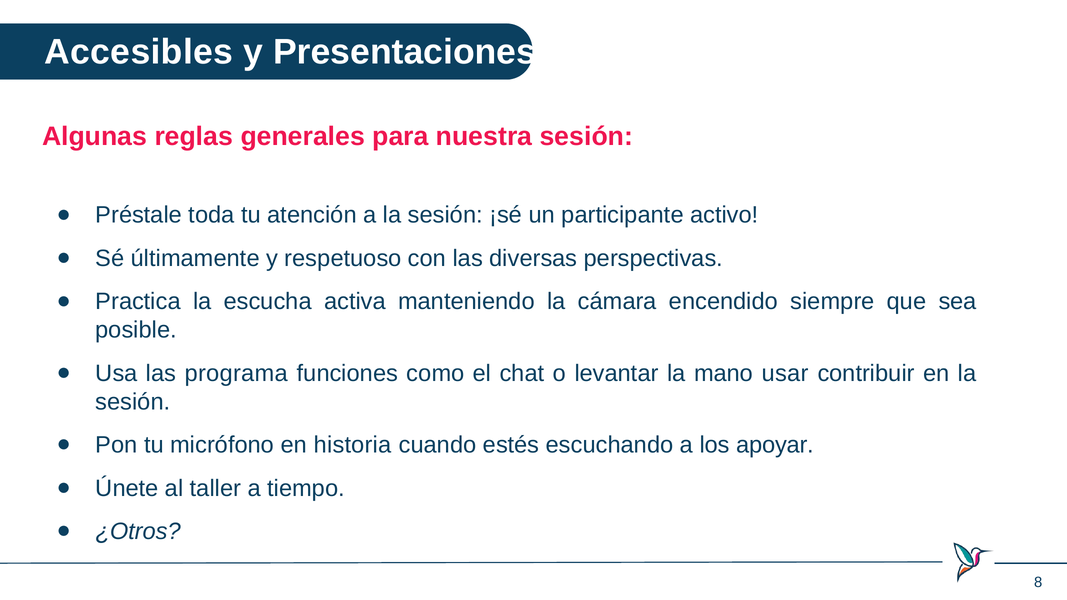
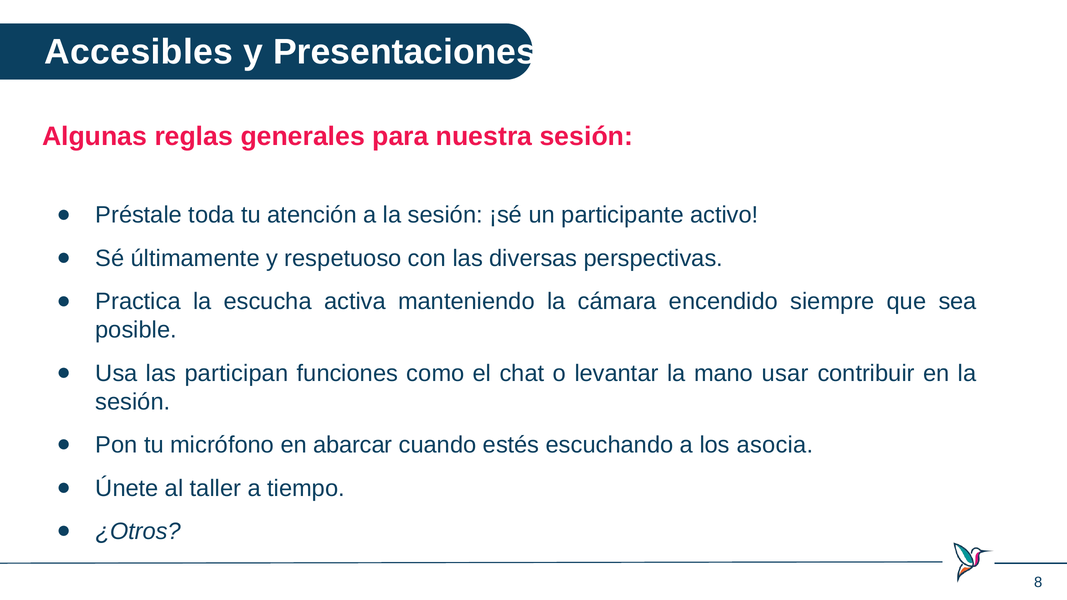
programa: programa -> participan (237, 373)
historia: historia -> abarcar (353, 445)
apoyar: apoyar -> asocia (775, 445)
